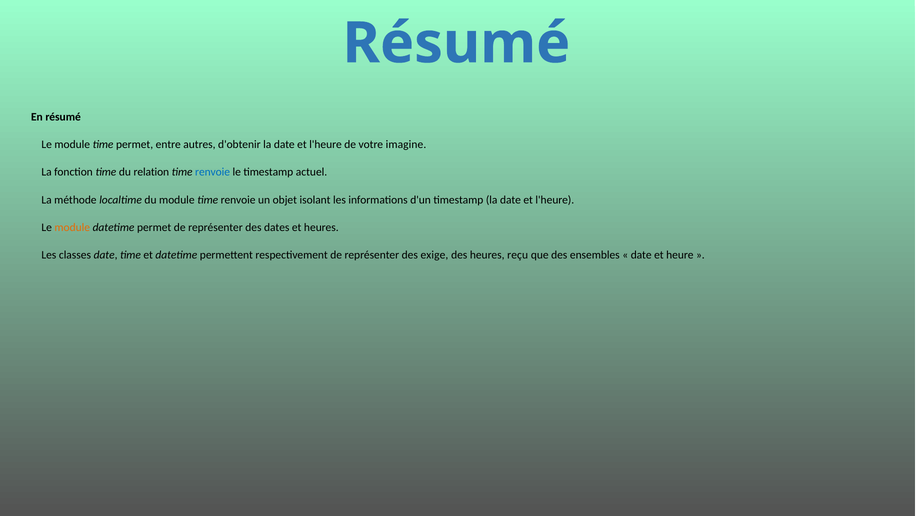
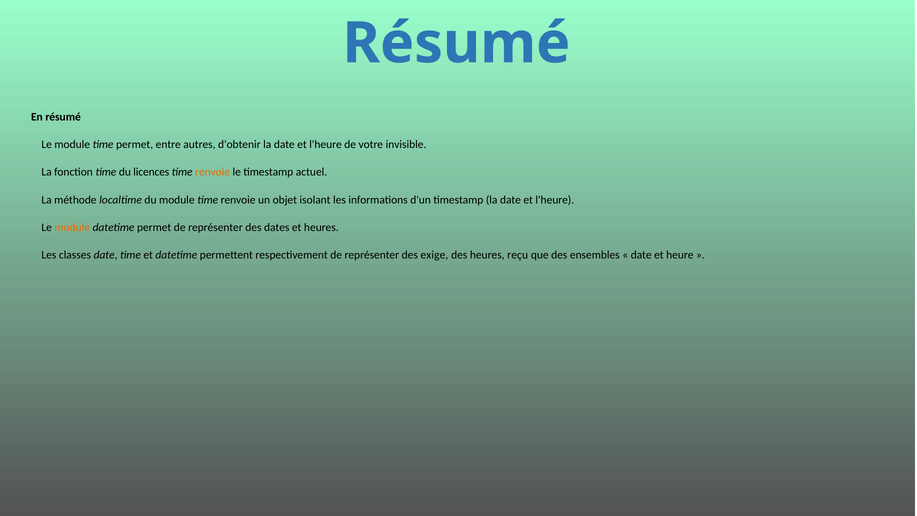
imagine: imagine -> invisible (406, 145)
relation: relation -> licences (151, 172)
renvoie colour: blue -> orange (213, 172)
